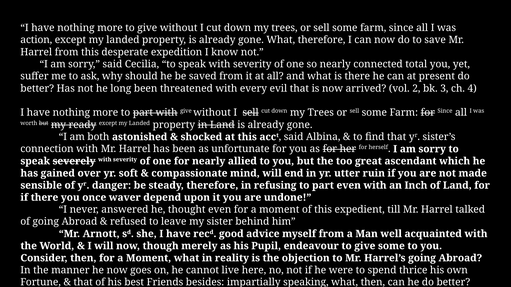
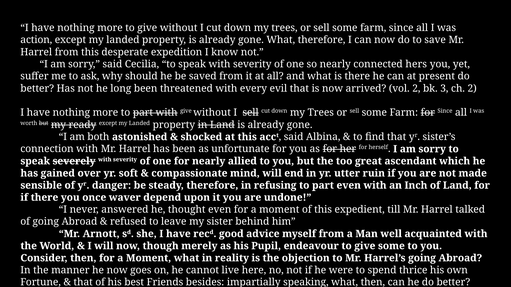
total: total -> hers (416, 64)
ch 4: 4 -> 2 (472, 89)
